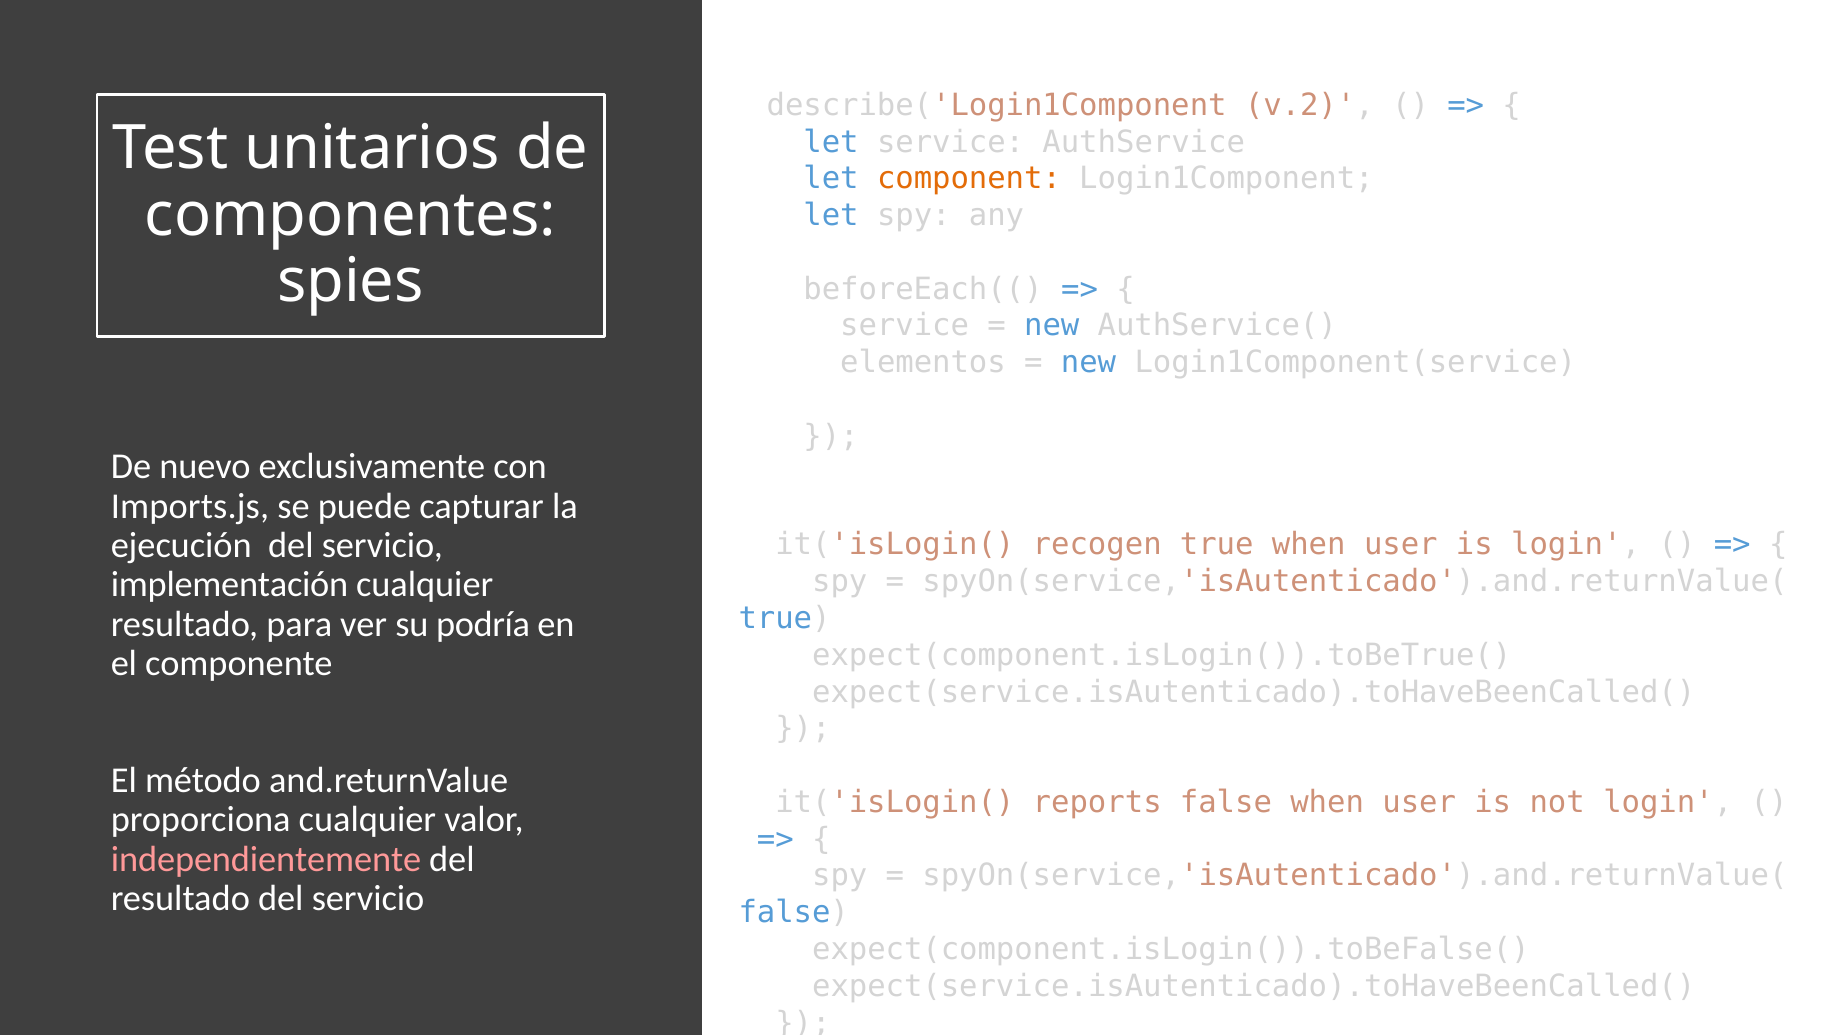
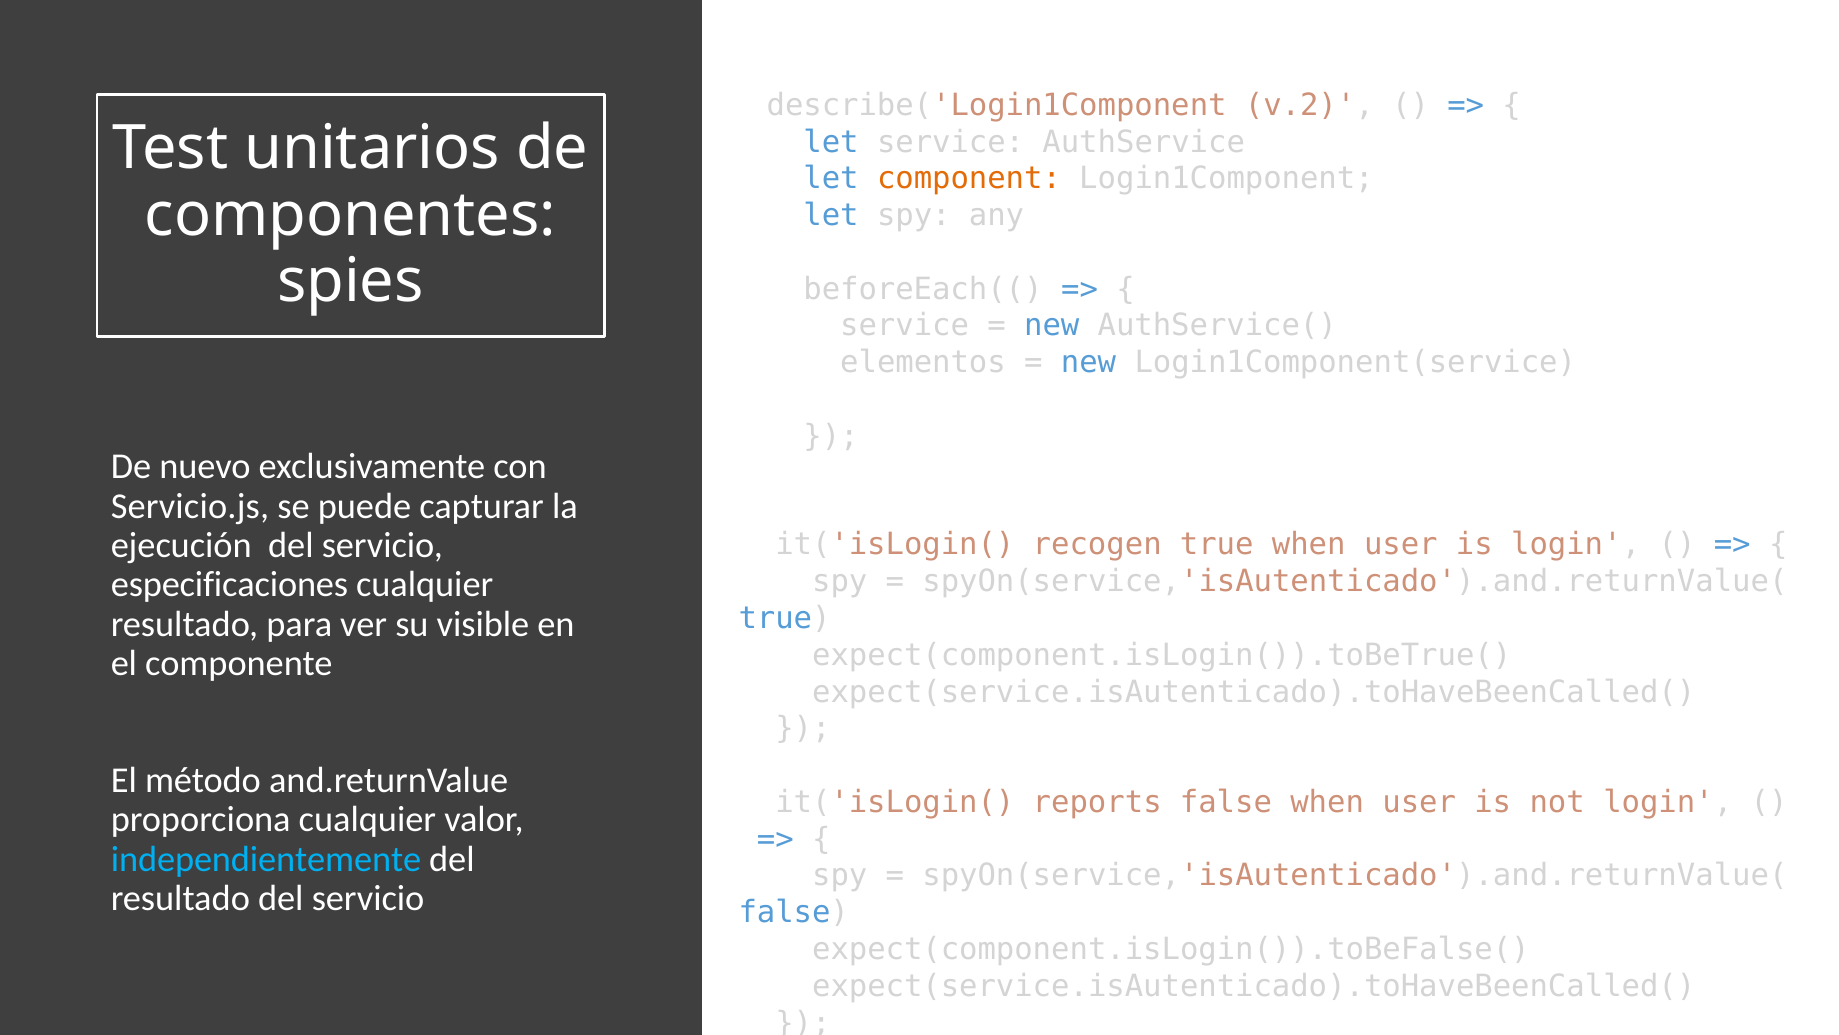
Imports.js: Imports.js -> Servicio.js (190, 506)
implementación: implementación -> especificaciones (229, 584)
podría: podría -> visible (483, 624)
independientemente colour: pink -> light blue (266, 859)
